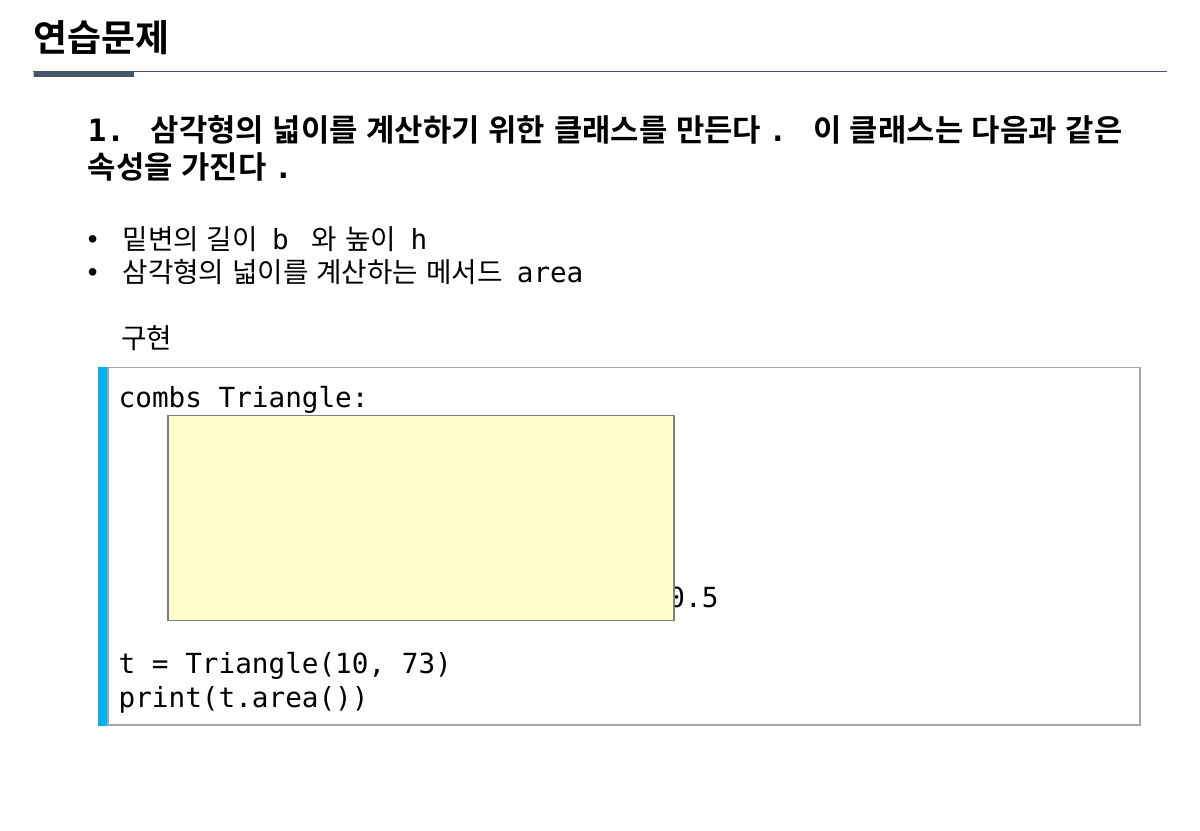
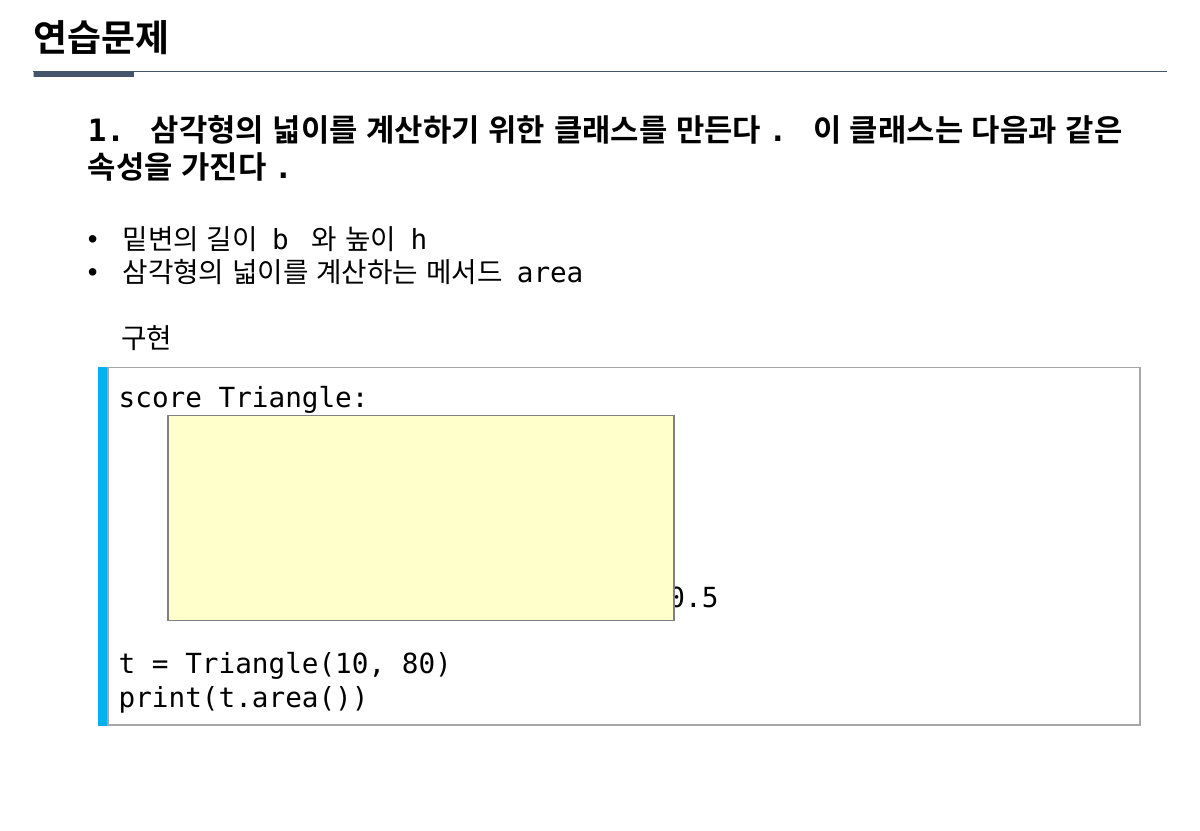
combs: combs -> score (160, 399)
73: 73 -> 80 (427, 664)
